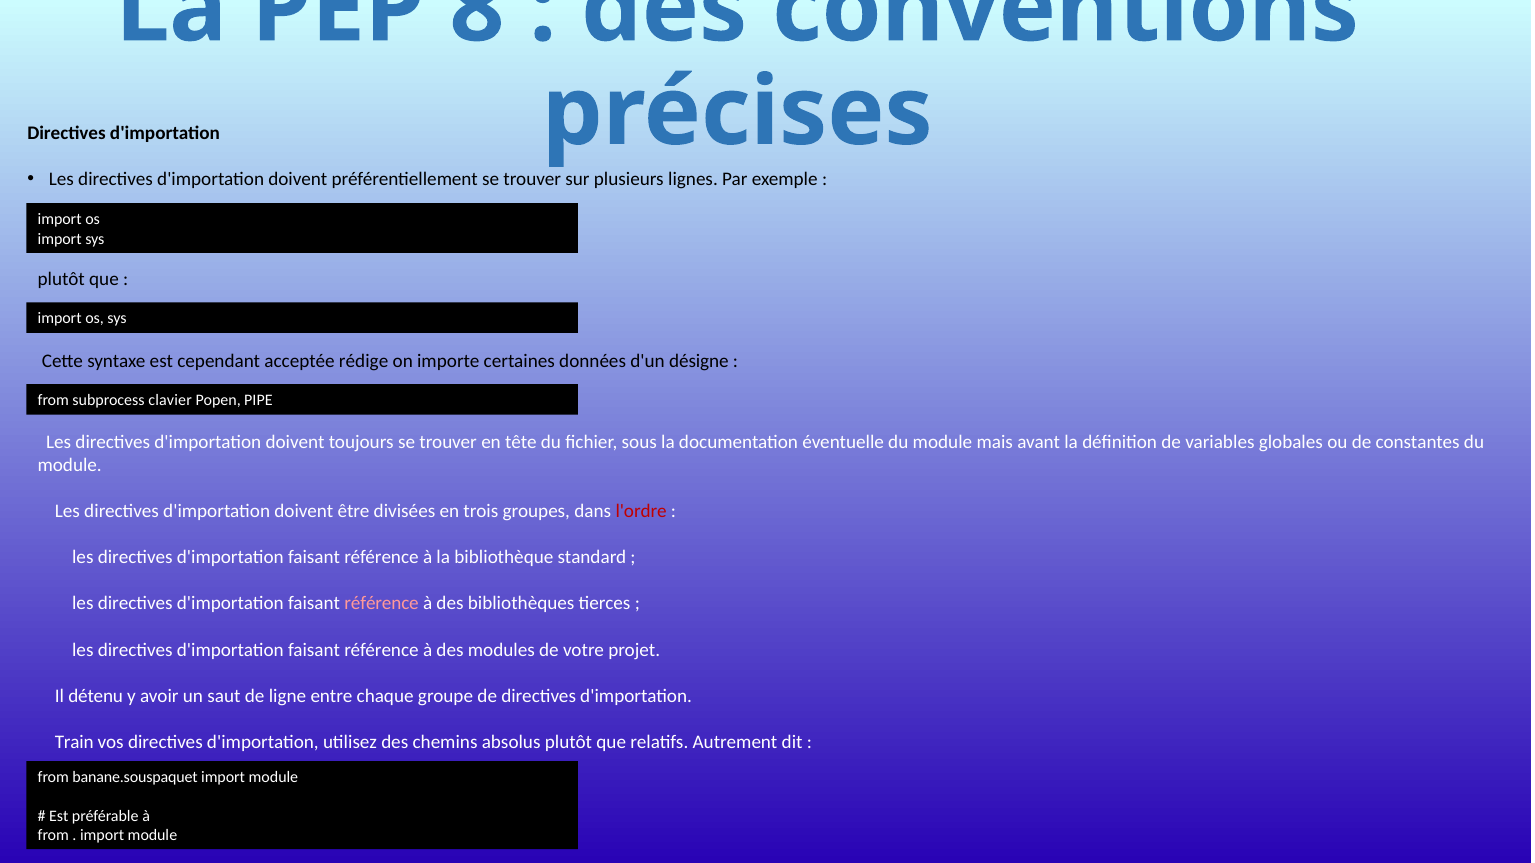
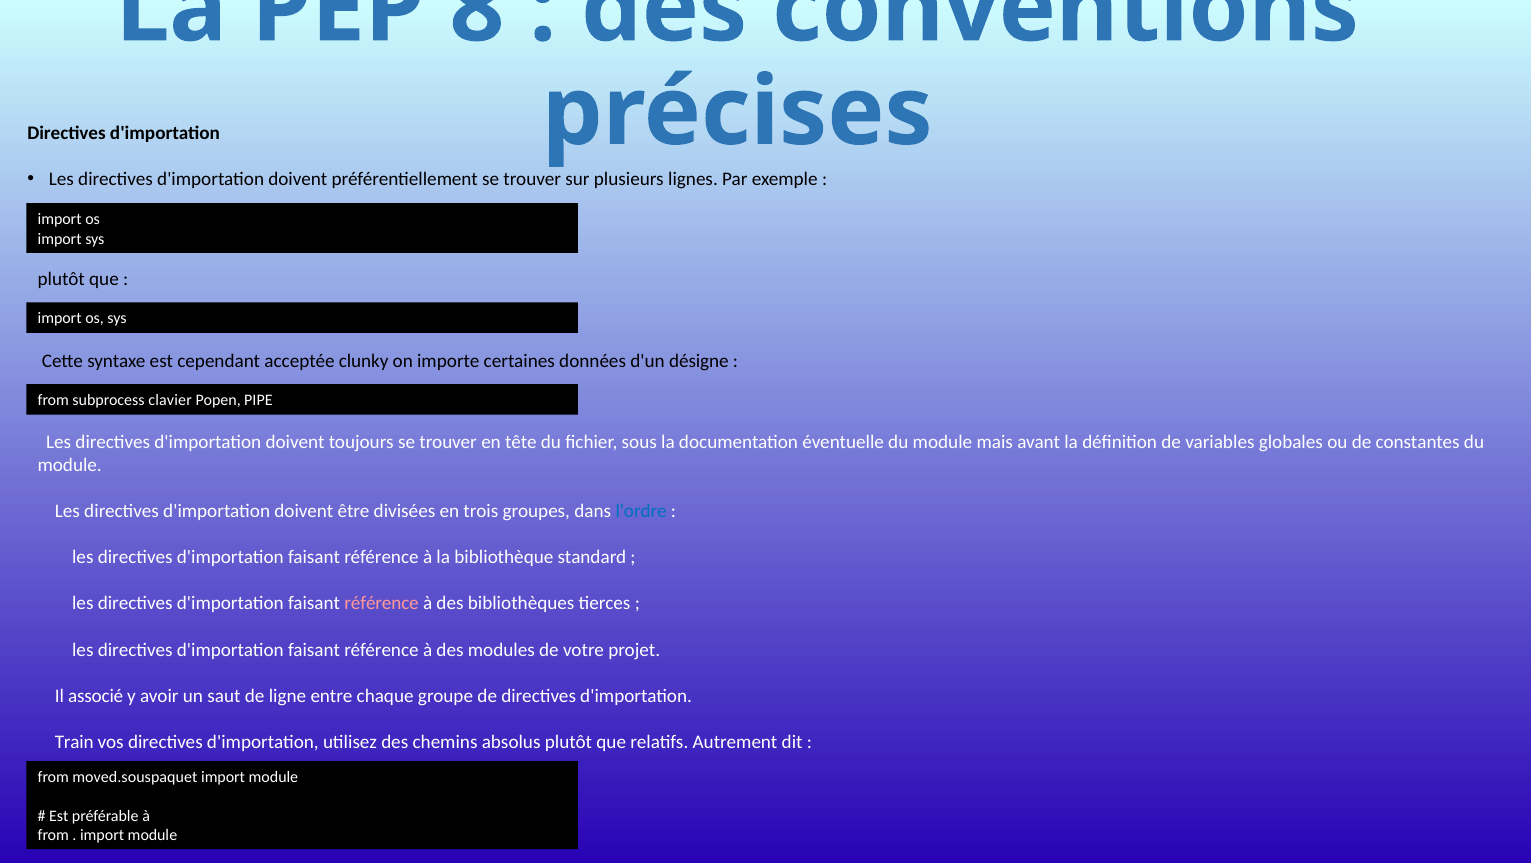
rédige: rédige -> clunky (364, 361)
l'ordre colour: red -> blue (641, 512)
détenu: détenu -> associé (96, 696)
banane.souspaquet: banane.souspaquet -> moved.souspaquet (135, 778)
